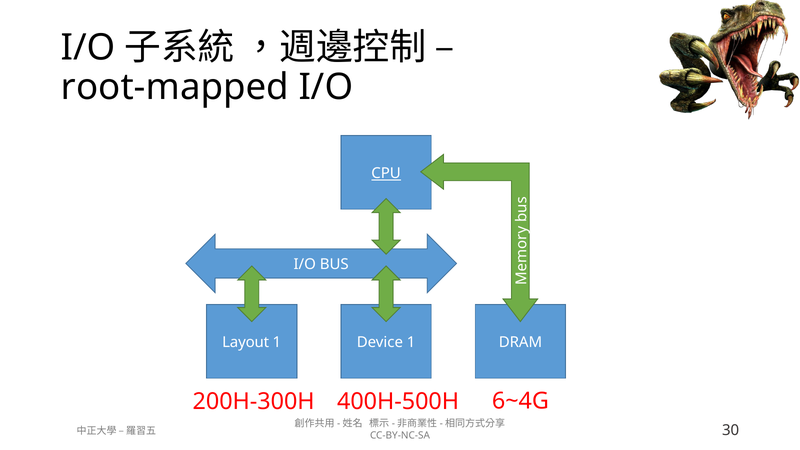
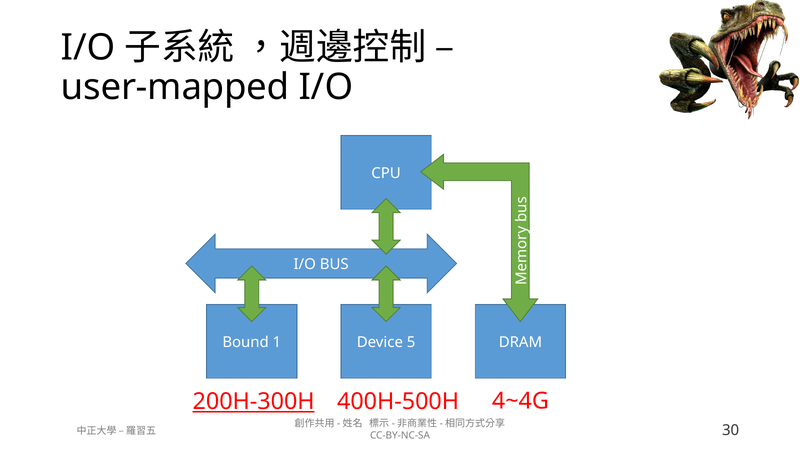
root-mapped: root-mapped -> user-mapped (175, 87)
CPU underline: present -> none (386, 174)
Layout: Layout -> Bound (246, 342)
Device 1: 1 -> 5 (411, 342)
6~4G: 6~4G -> 4~4G (520, 401)
200H-300H underline: none -> present (254, 402)
